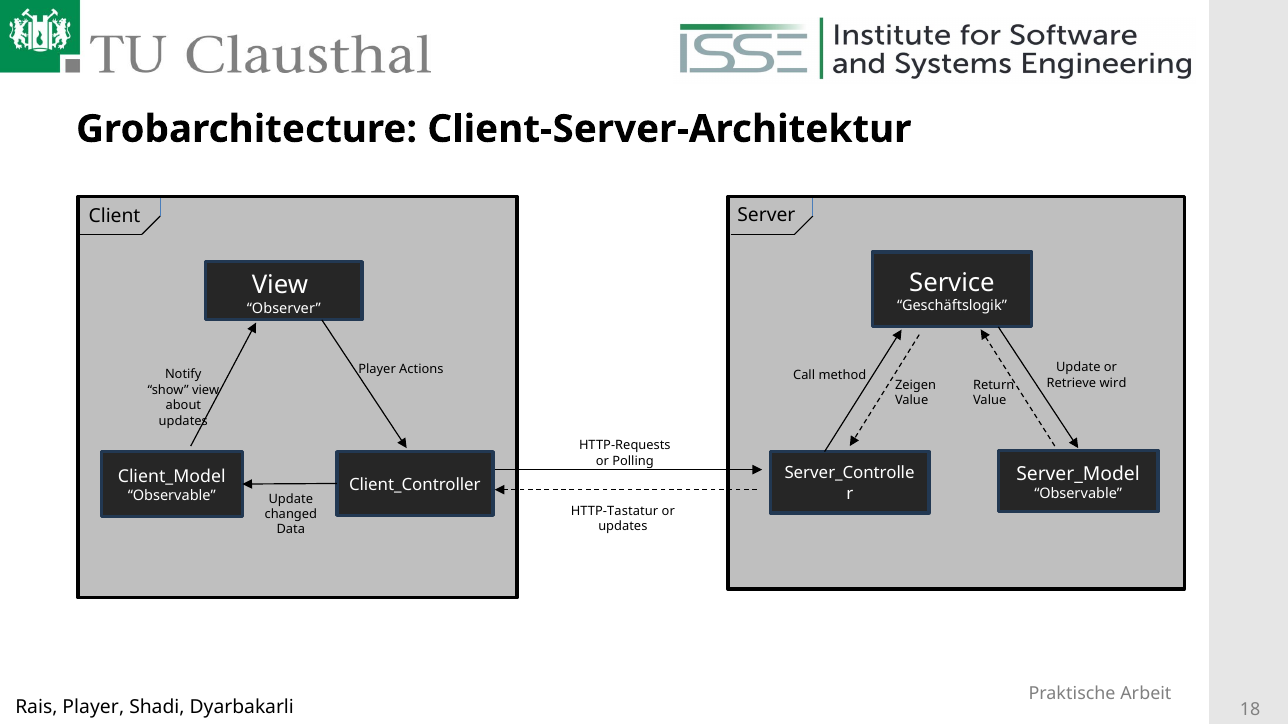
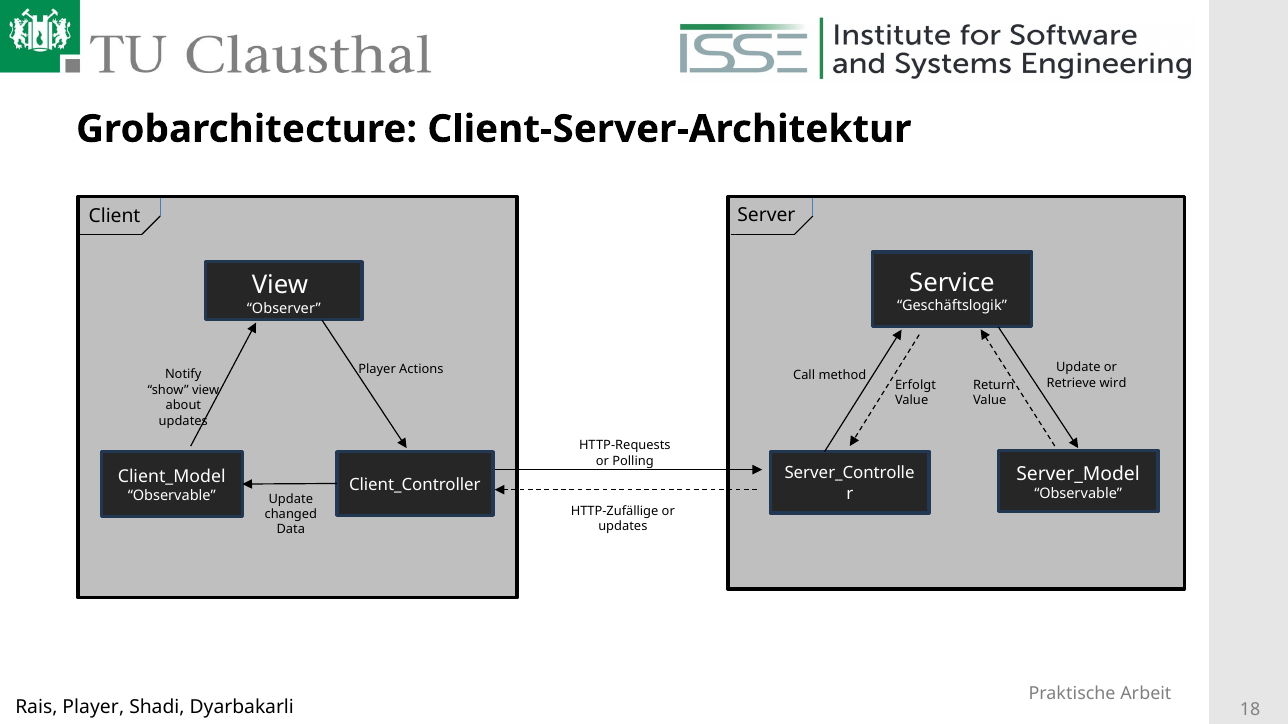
Zeigen: Zeigen -> Erfolgt (916, 385)
HTTP-Tastatur: HTTP-Tastatur -> HTTP-Zufällige (615, 511)
